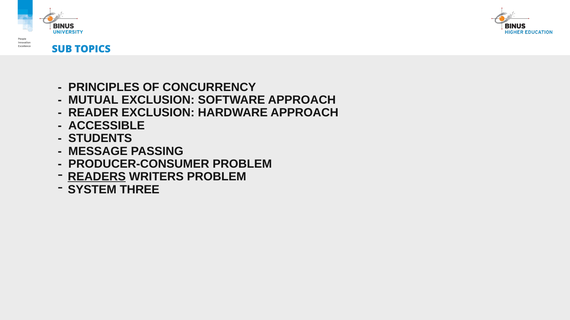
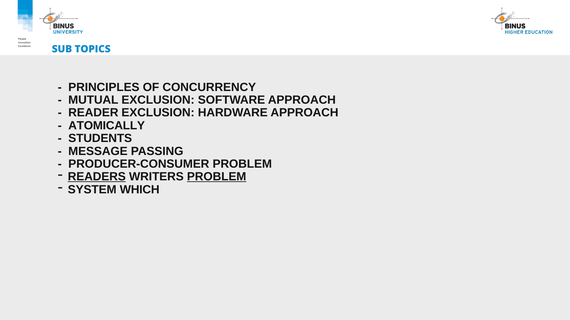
ACCESSIBLE: ACCESSIBLE -> ATOMICALLY (107, 126)
PROBLEM underline: none -> present (217, 177)
THREE: THREE -> WHICH (140, 190)
